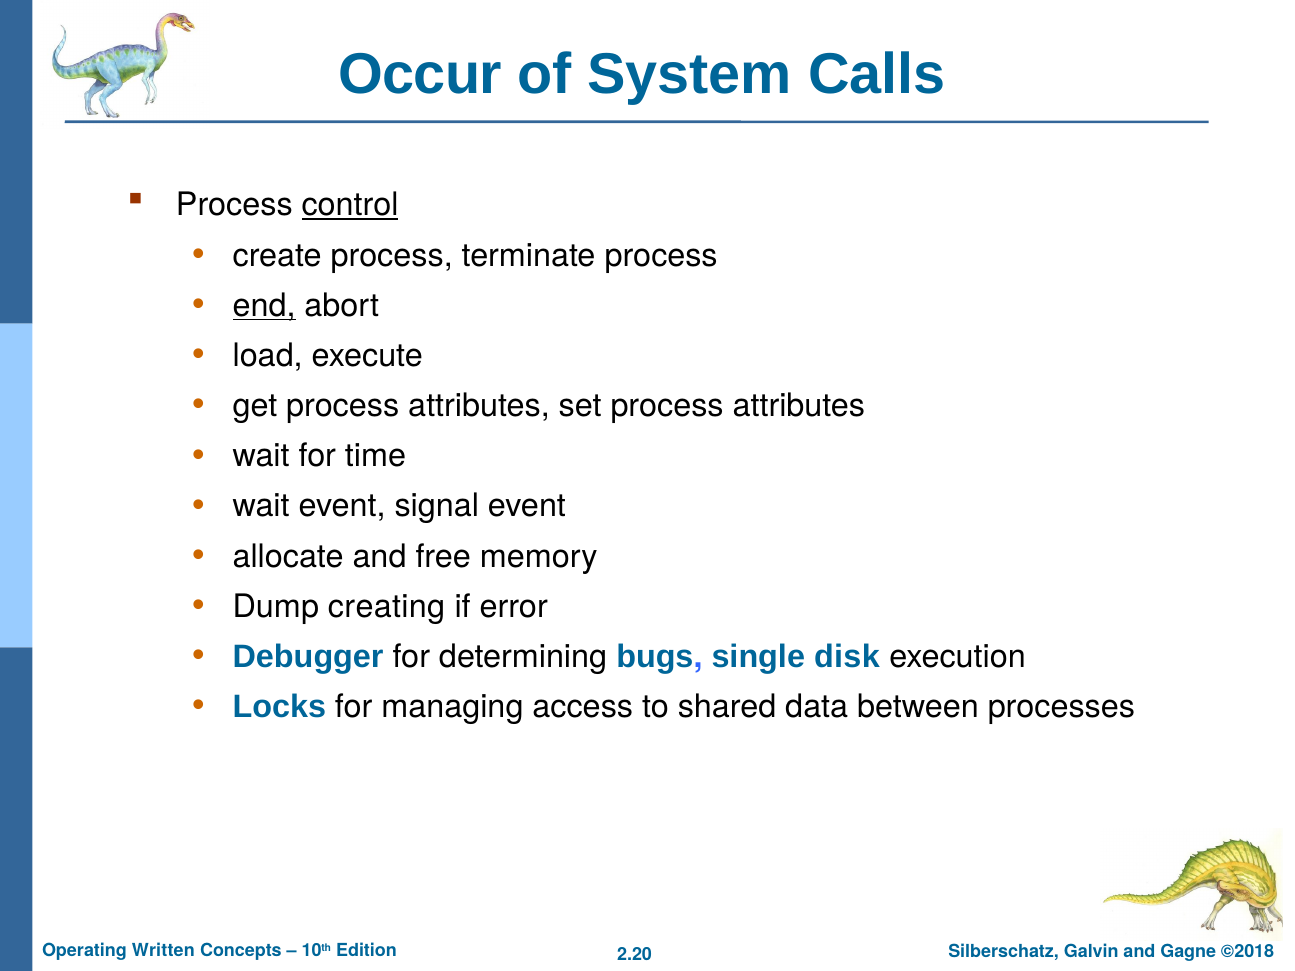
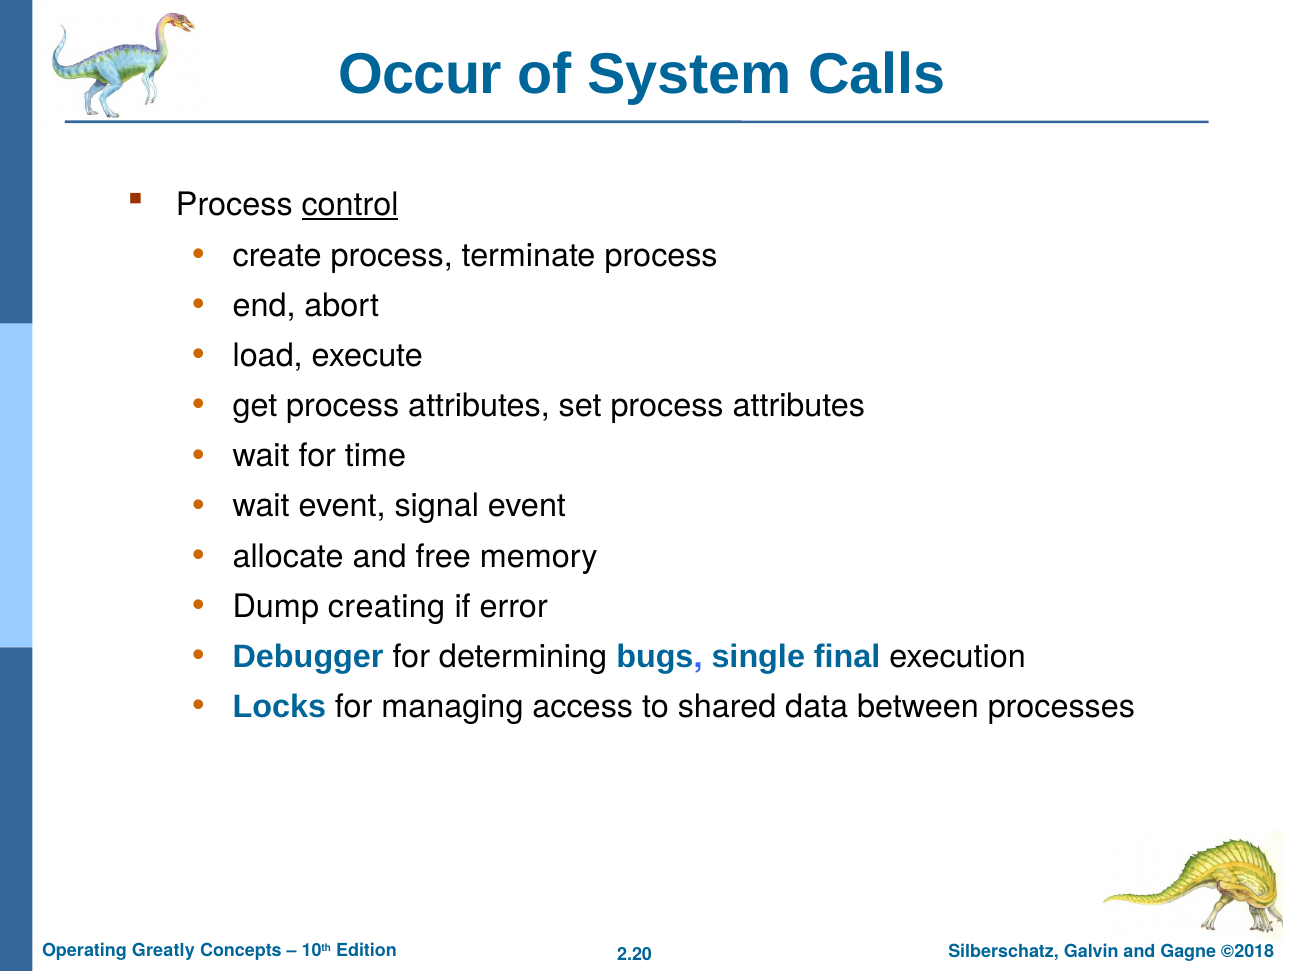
end underline: present -> none (264, 306)
disk: disk -> final (847, 657)
Written: Written -> Greatly (163, 951)
